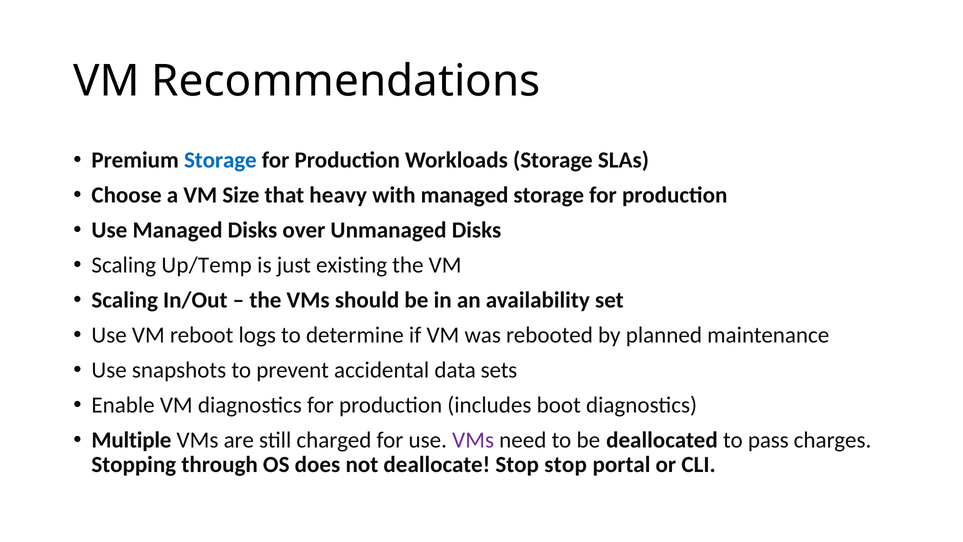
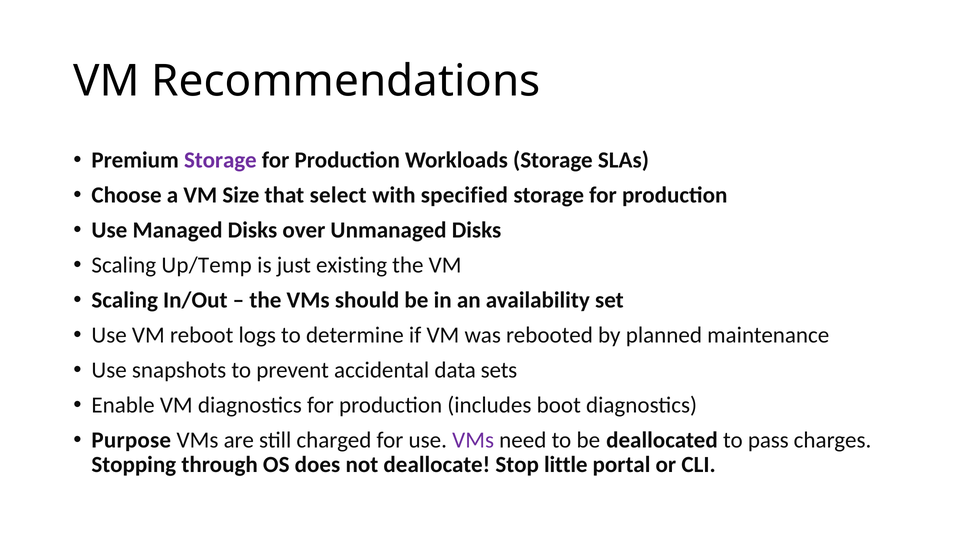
Storage colour: blue -> purple (220, 160)
heavy: heavy -> select (338, 195)
with managed: managed -> specified (464, 195)
Multiple: Multiple -> Purpose (131, 440)
Stop stop: stop -> little (566, 465)
